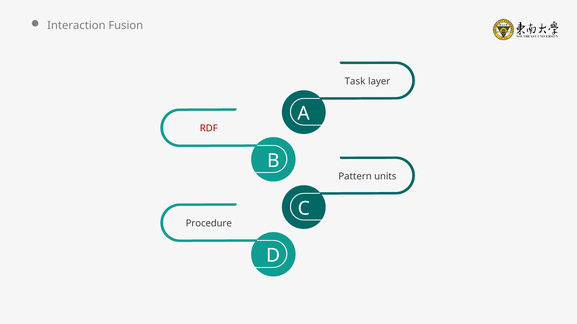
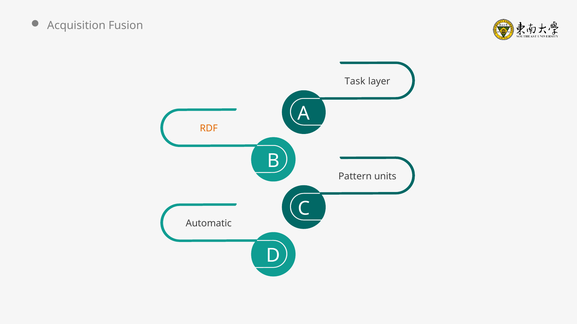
Interaction: Interaction -> Acquisition (76, 26)
RDF colour: red -> orange (209, 129)
Procedure: Procedure -> Automatic (209, 224)
